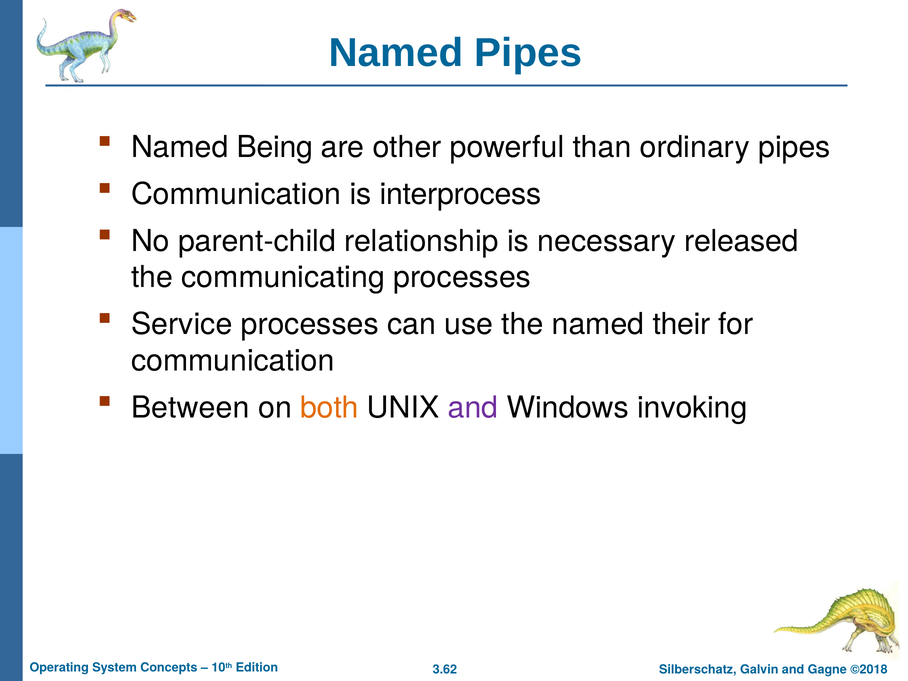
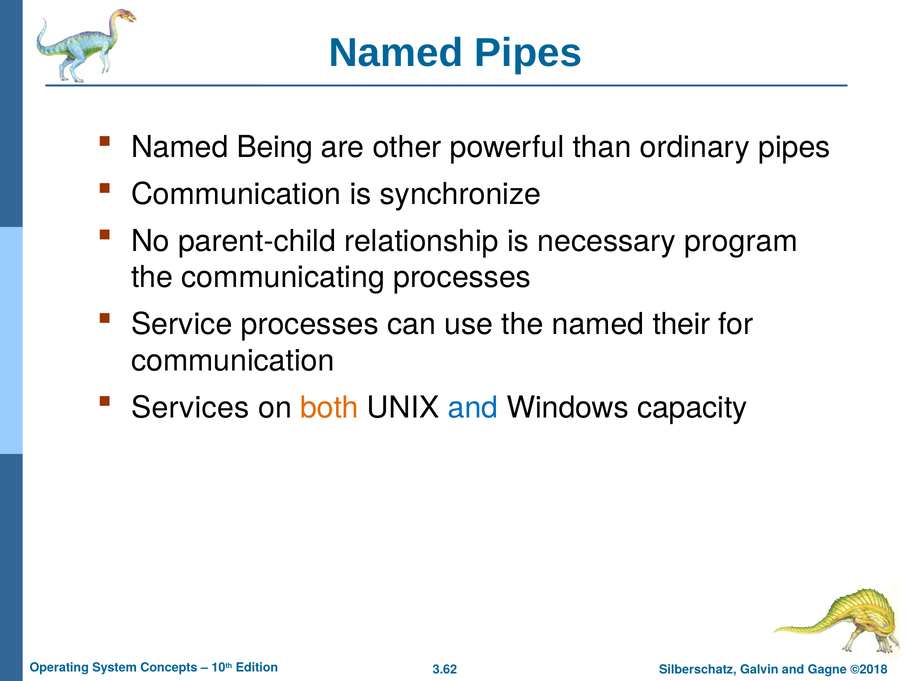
interprocess: interprocess -> synchronize (460, 194)
released: released -> program (741, 241)
Between: Between -> Services (190, 408)
and colour: purple -> blue (473, 408)
invoking: invoking -> capacity (692, 408)
